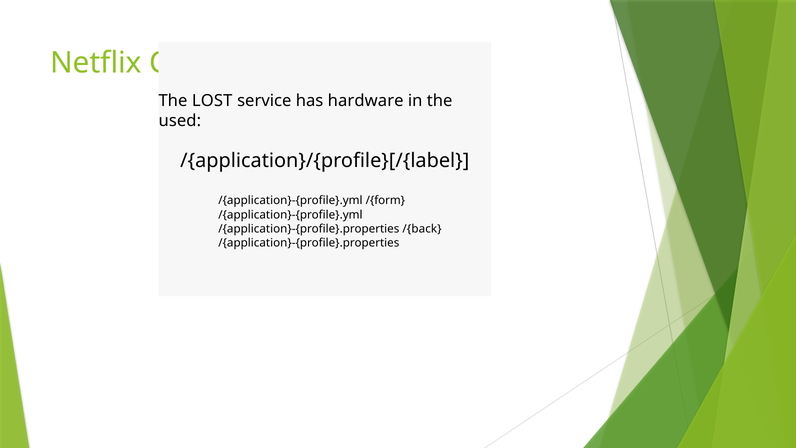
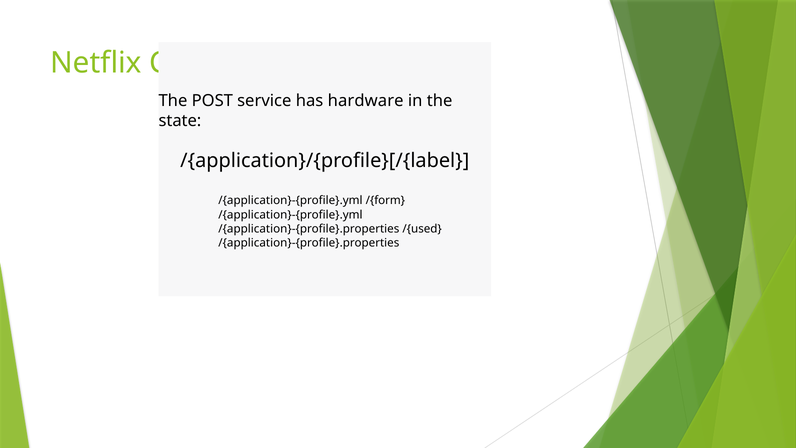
LOST: LOST -> POST (212, 101)
used: used -> state (180, 121)
/{back: /{back -> /{used (422, 229)
